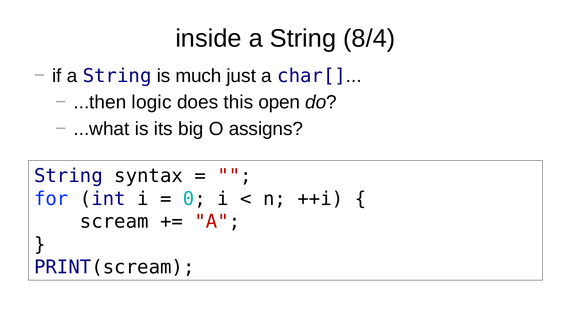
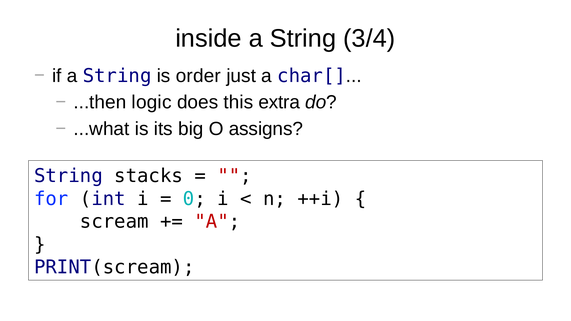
8/4: 8/4 -> 3/4 (369, 38)
much: much -> order (198, 76)
open: open -> extra (279, 102)
syntax: syntax -> stacks (149, 176)
